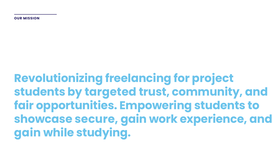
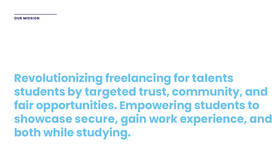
project: project -> talents (213, 78)
gain: gain -> both (28, 133)
